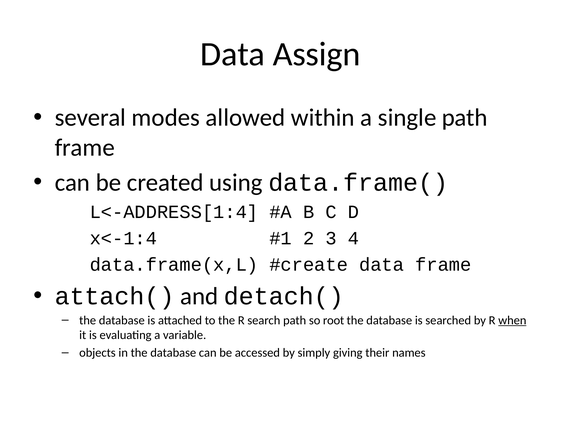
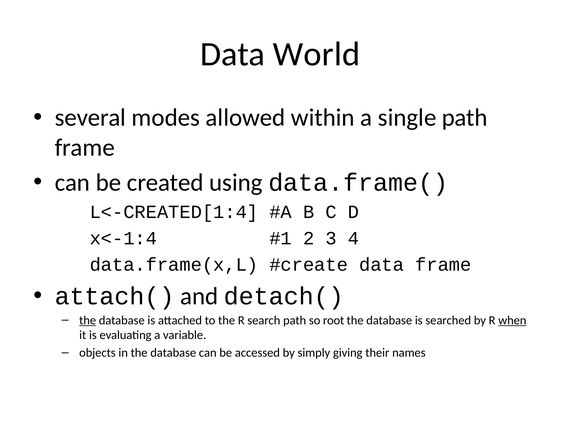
Assign: Assign -> World (316, 54)
L<-ADDRESS[1:4: L<-ADDRESS[1:4 -> L<-CREATED[1:4 (174, 212)
the underline: none -> present (88, 320)
